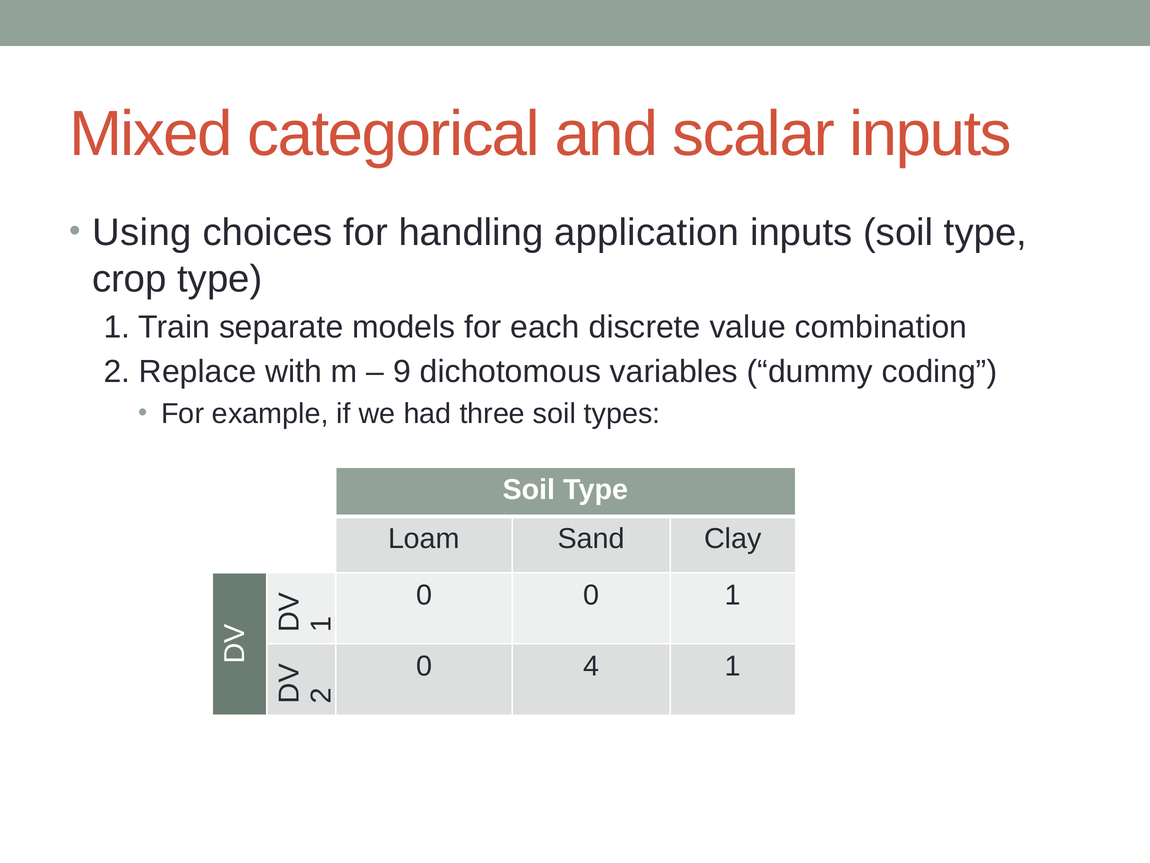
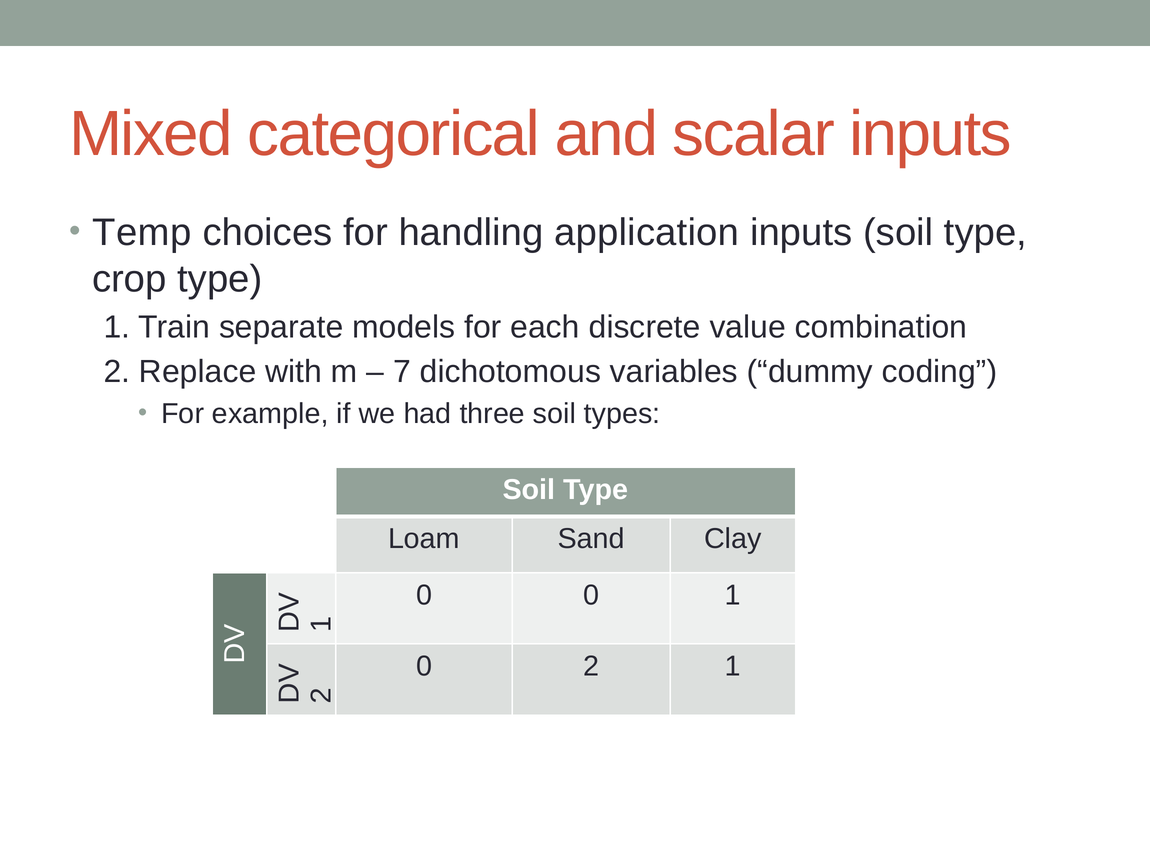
Using: Using -> Temp (142, 233)
9: 9 -> 7 (402, 372)
0 4: 4 -> 2 (591, 666)
